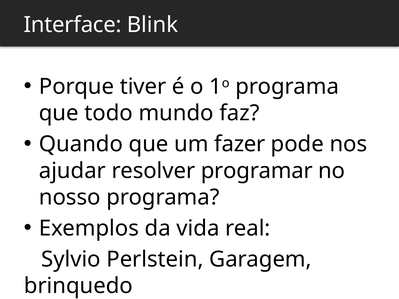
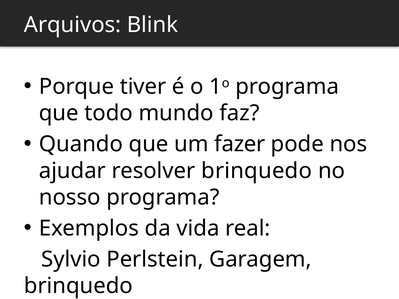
Interface: Interface -> Arquivos (73, 25)
resolver programar: programar -> brinquedo (257, 171)
